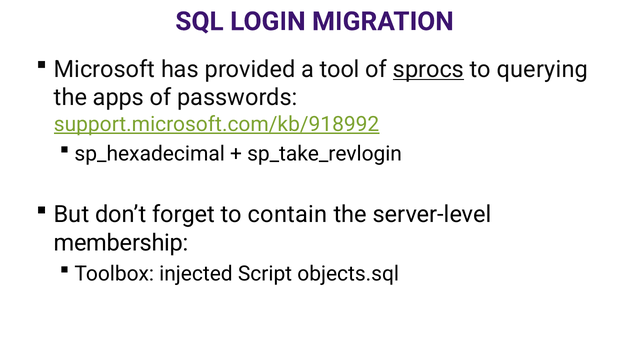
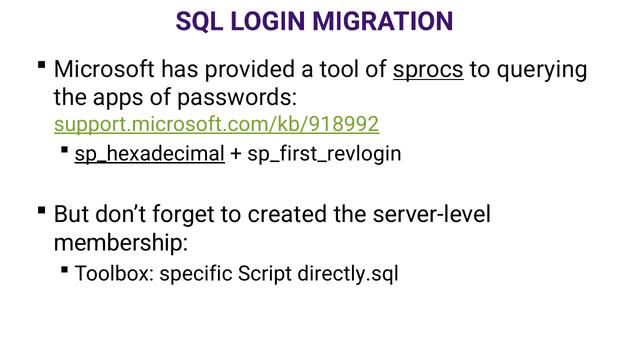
sp_hexadecimal underline: none -> present (150, 154)
sp_take_revlogin: sp_take_revlogin -> sp_first_revlogin (324, 154)
contain: contain -> created (288, 215)
injected: injected -> specific (196, 274)
objects.sql: objects.sql -> directly.sql (348, 274)
